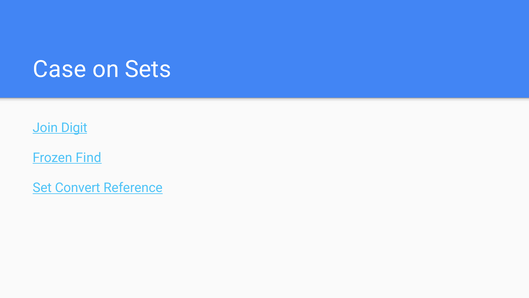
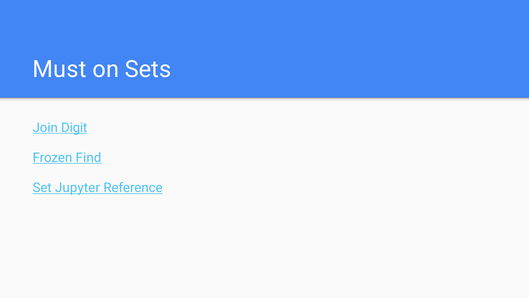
Case: Case -> Must (60, 69)
Convert: Convert -> Jupyter (77, 188)
